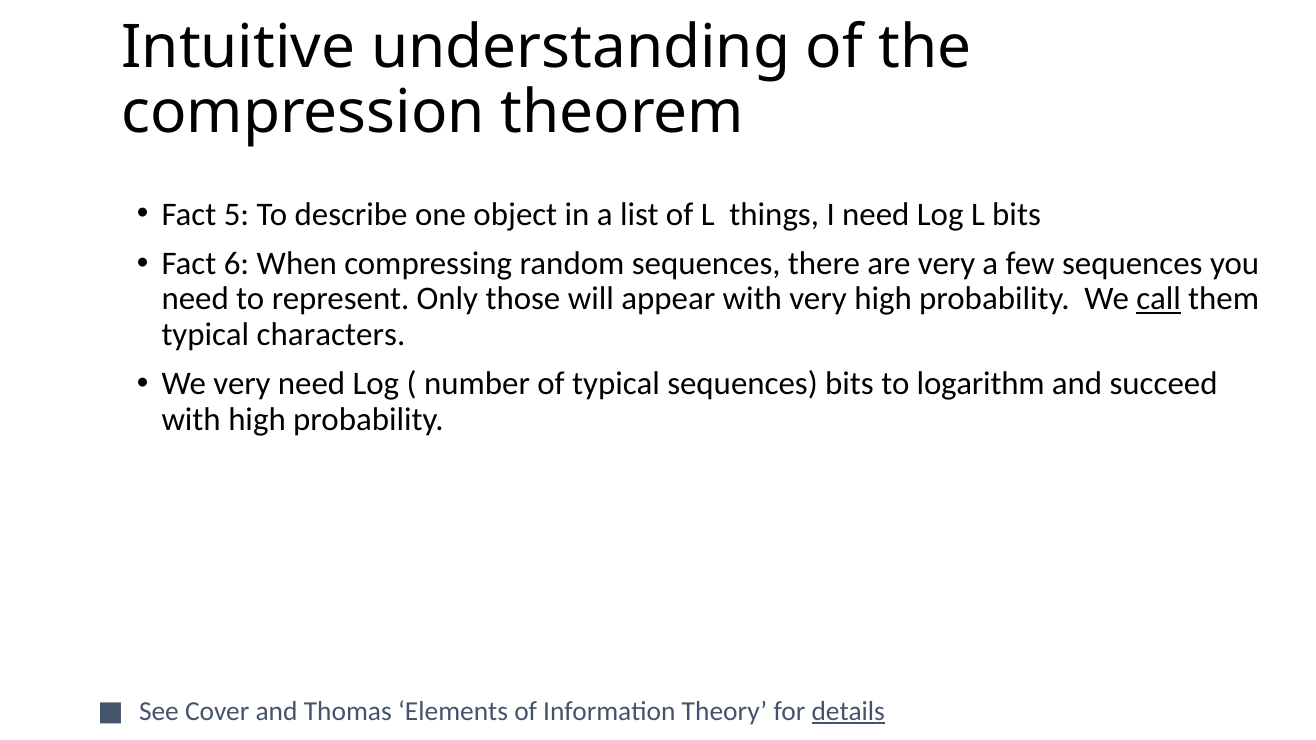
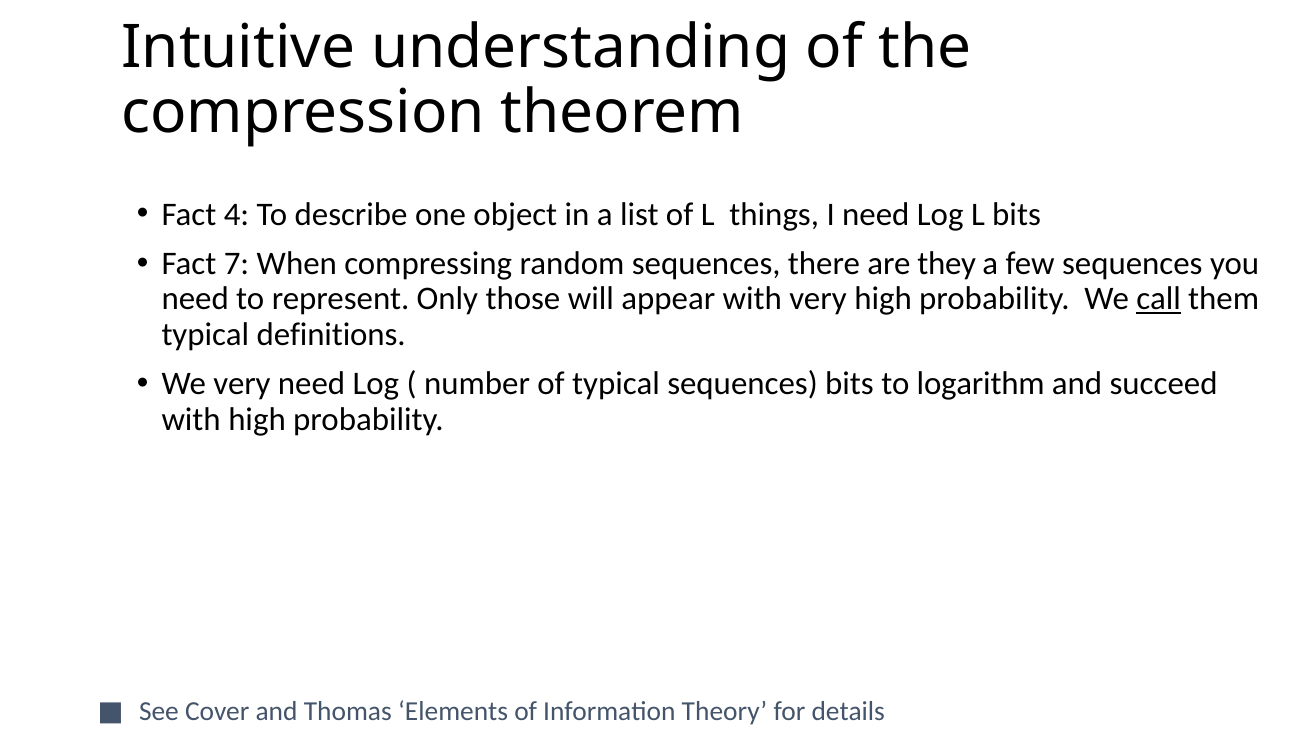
5: 5 -> 4 (237, 214)
6: 6 -> 7 (237, 264)
are very: very -> they (947, 264)
characters: characters -> definitions (331, 335)
details underline: present -> none (848, 712)
